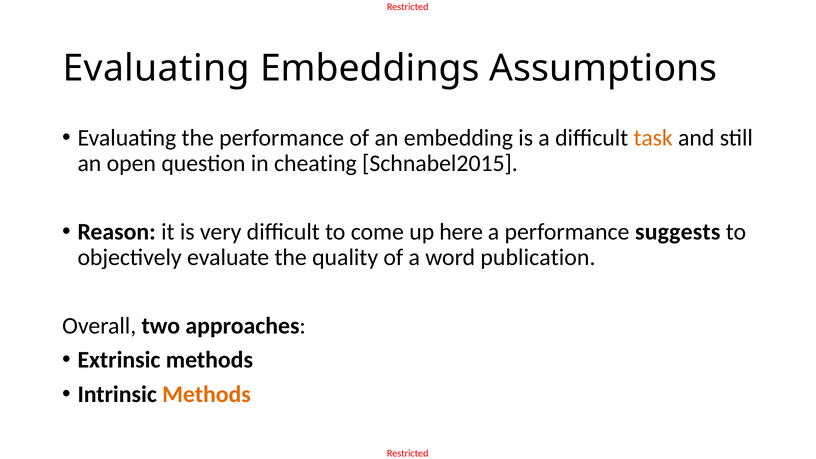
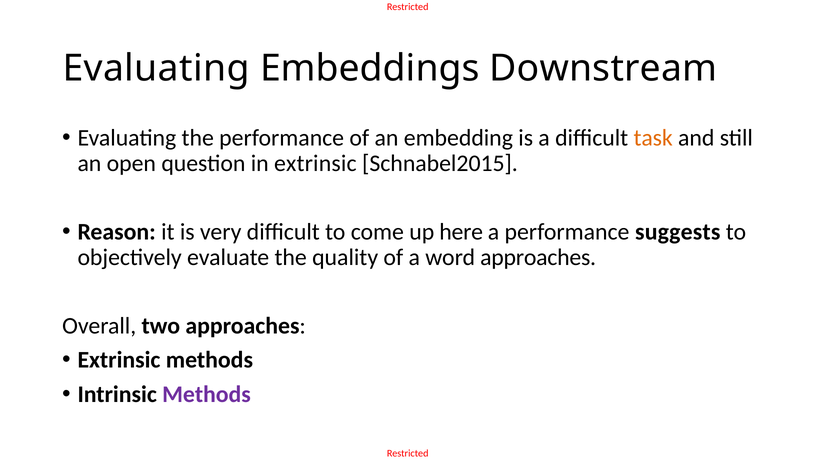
Assumptions: Assumptions -> Downstream (603, 69)
in cheating: cheating -> extrinsic (315, 164)
word publication: publication -> approaches (538, 258)
Methods colour: orange -> purple (207, 394)
